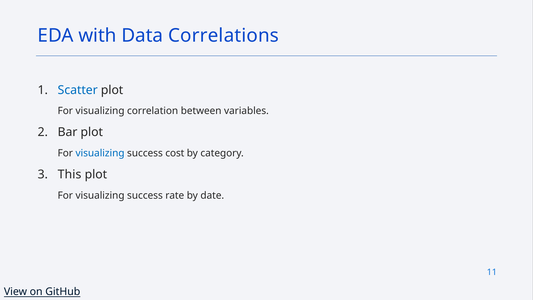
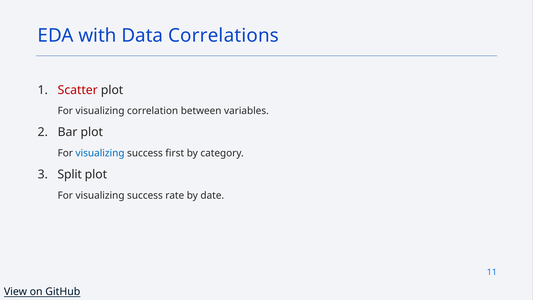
Scatter colour: blue -> red (78, 90)
cost: cost -> first (175, 153)
This: This -> Split (70, 174)
